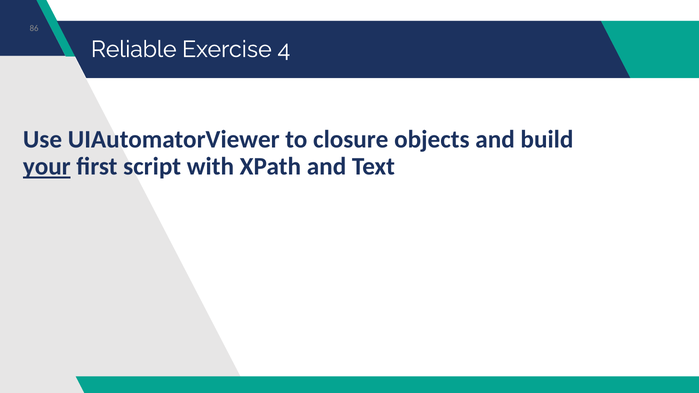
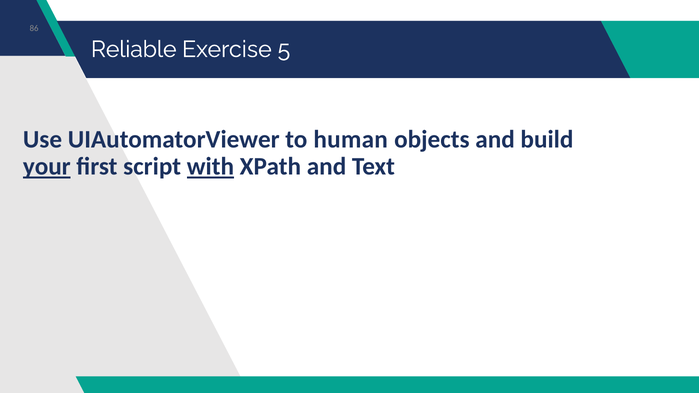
4: 4 -> 5 (284, 49)
closure: closure -> human (351, 140)
with underline: none -> present (210, 167)
